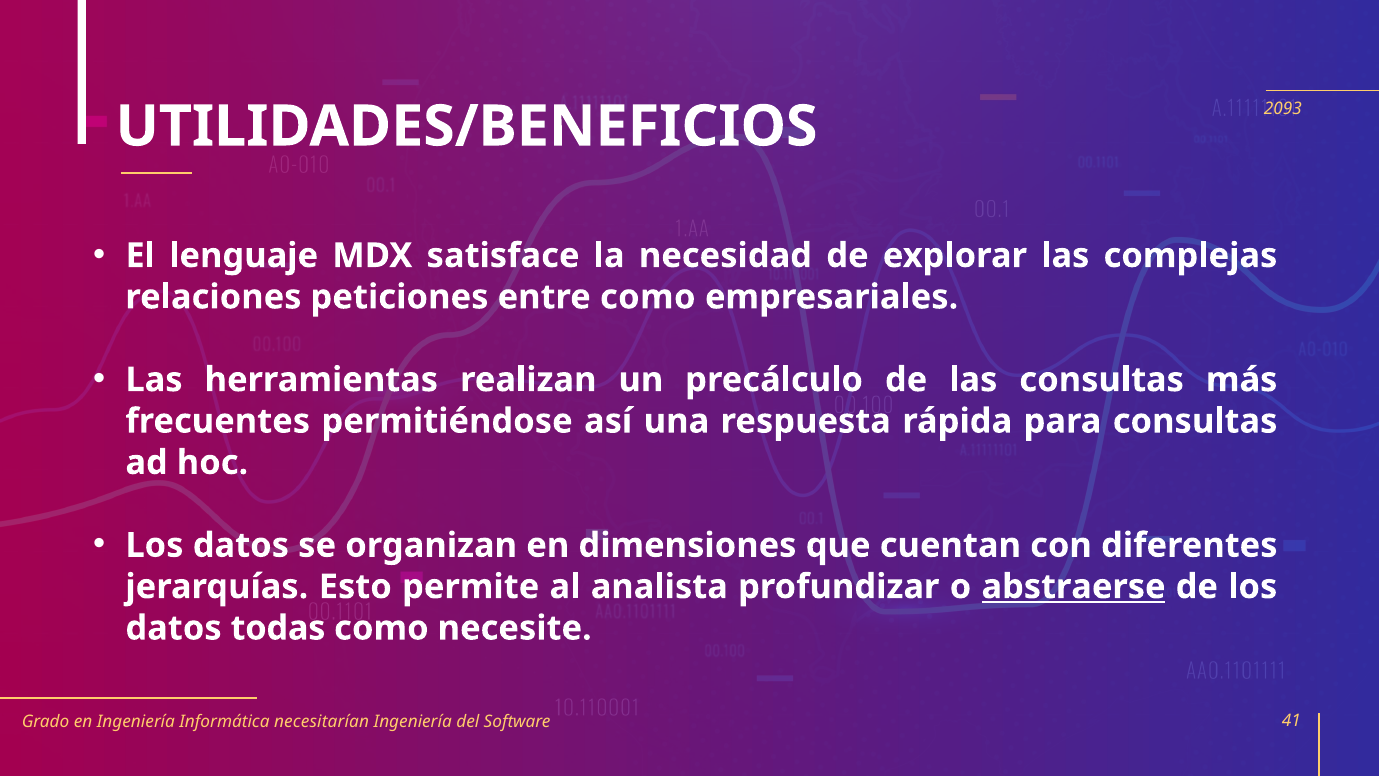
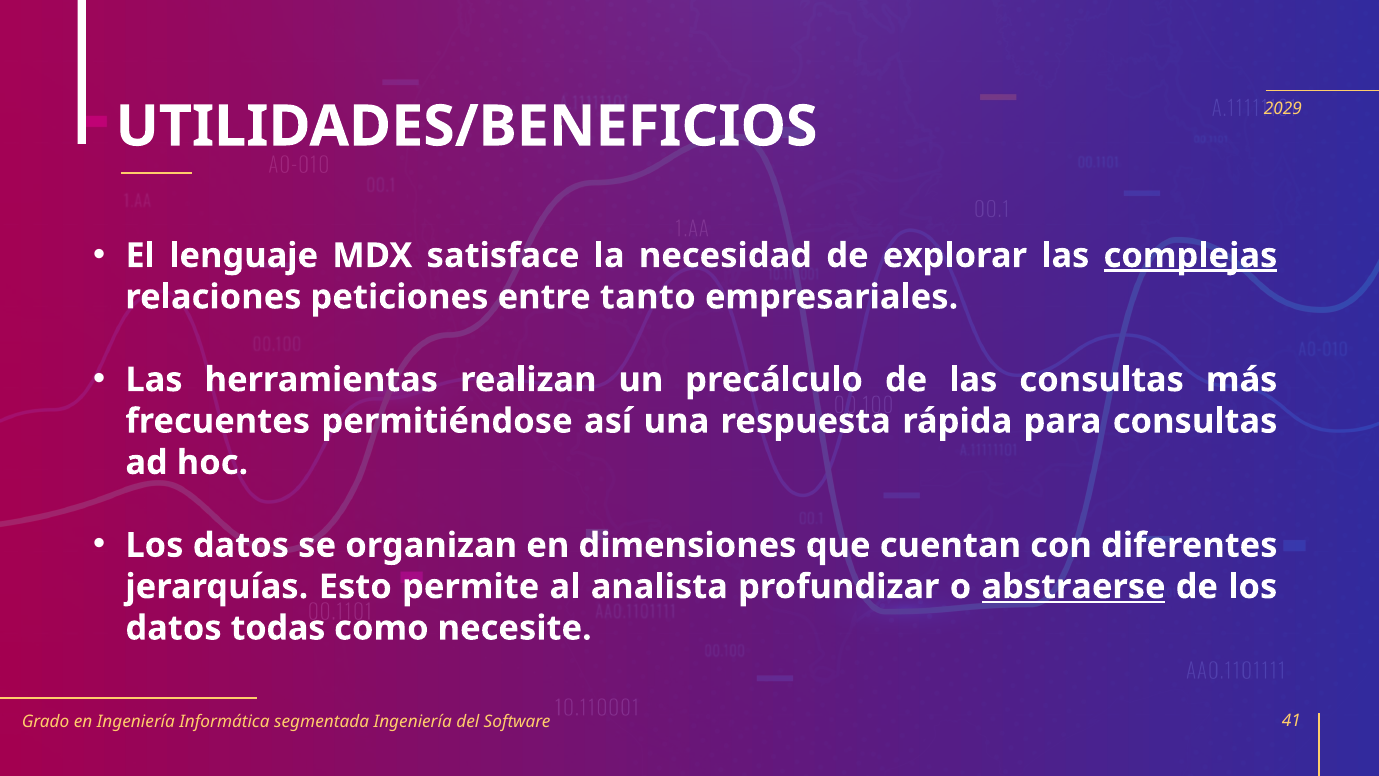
2093: 2093 -> 2029 (1283, 109)
complejas underline: none -> present (1190, 256)
entre como: como -> tanto (648, 297)
necesitarían: necesitarían -> segmentada (322, 722)
